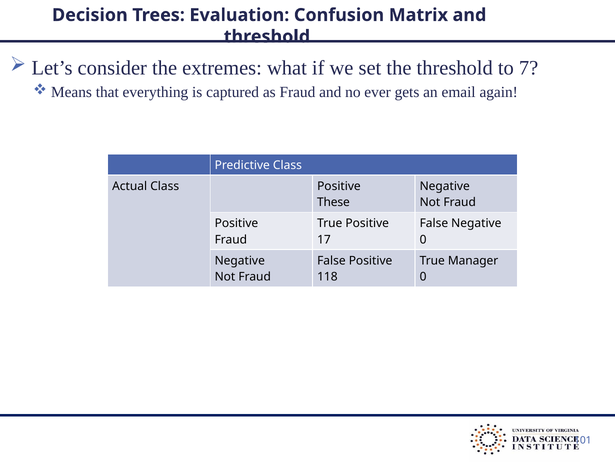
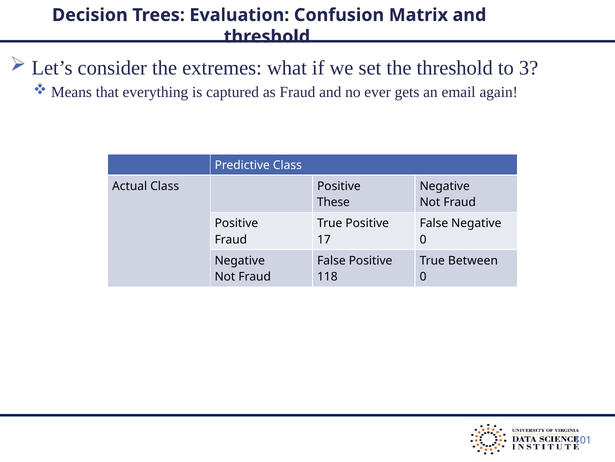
7: 7 -> 3 (529, 68)
Manager: Manager -> Between (473, 260)
